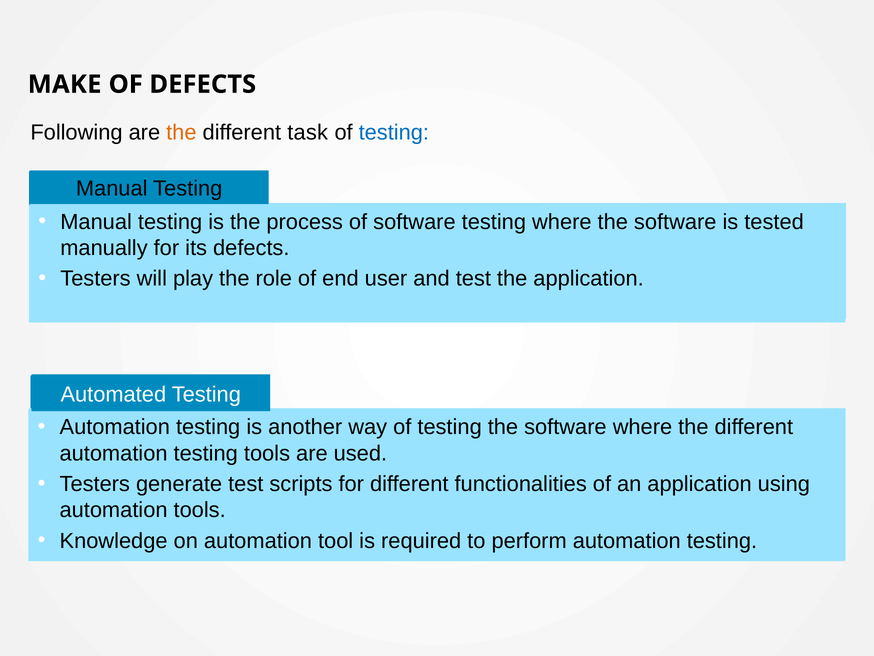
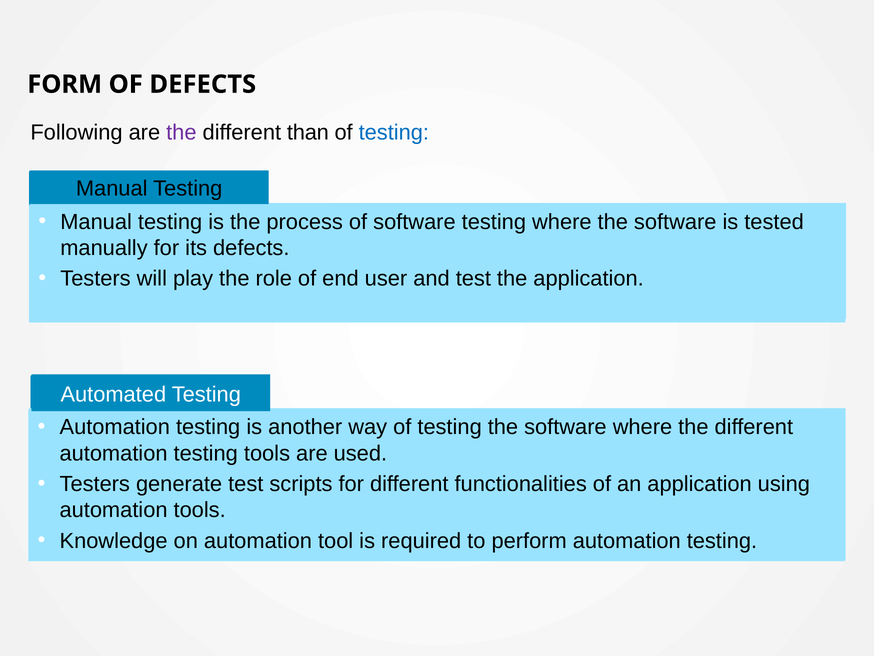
MAKE: MAKE -> FORM (65, 84)
the colour: orange -> purple (181, 132)
task: task -> than (308, 132)
